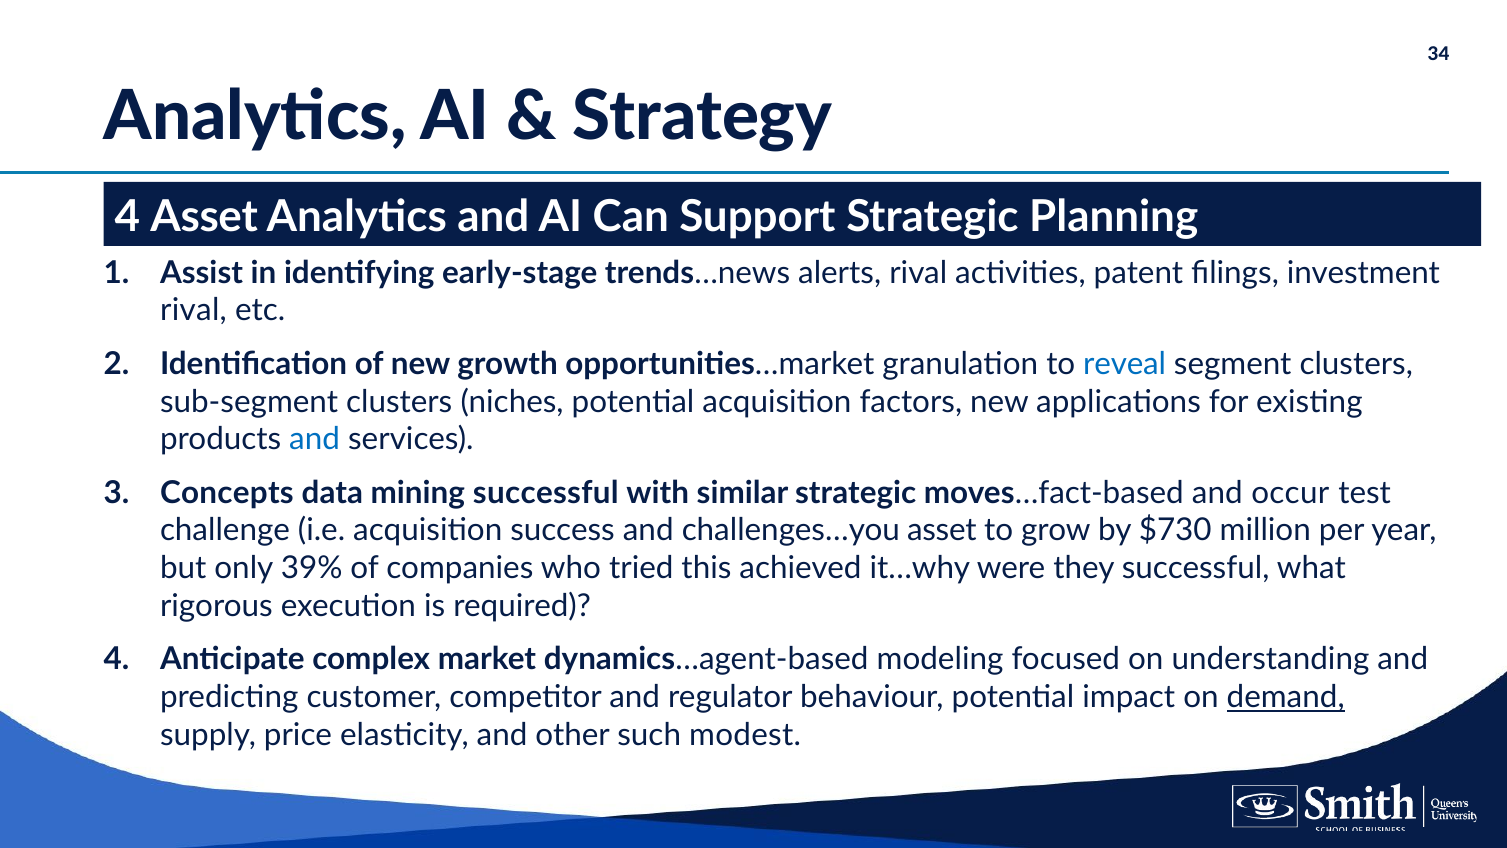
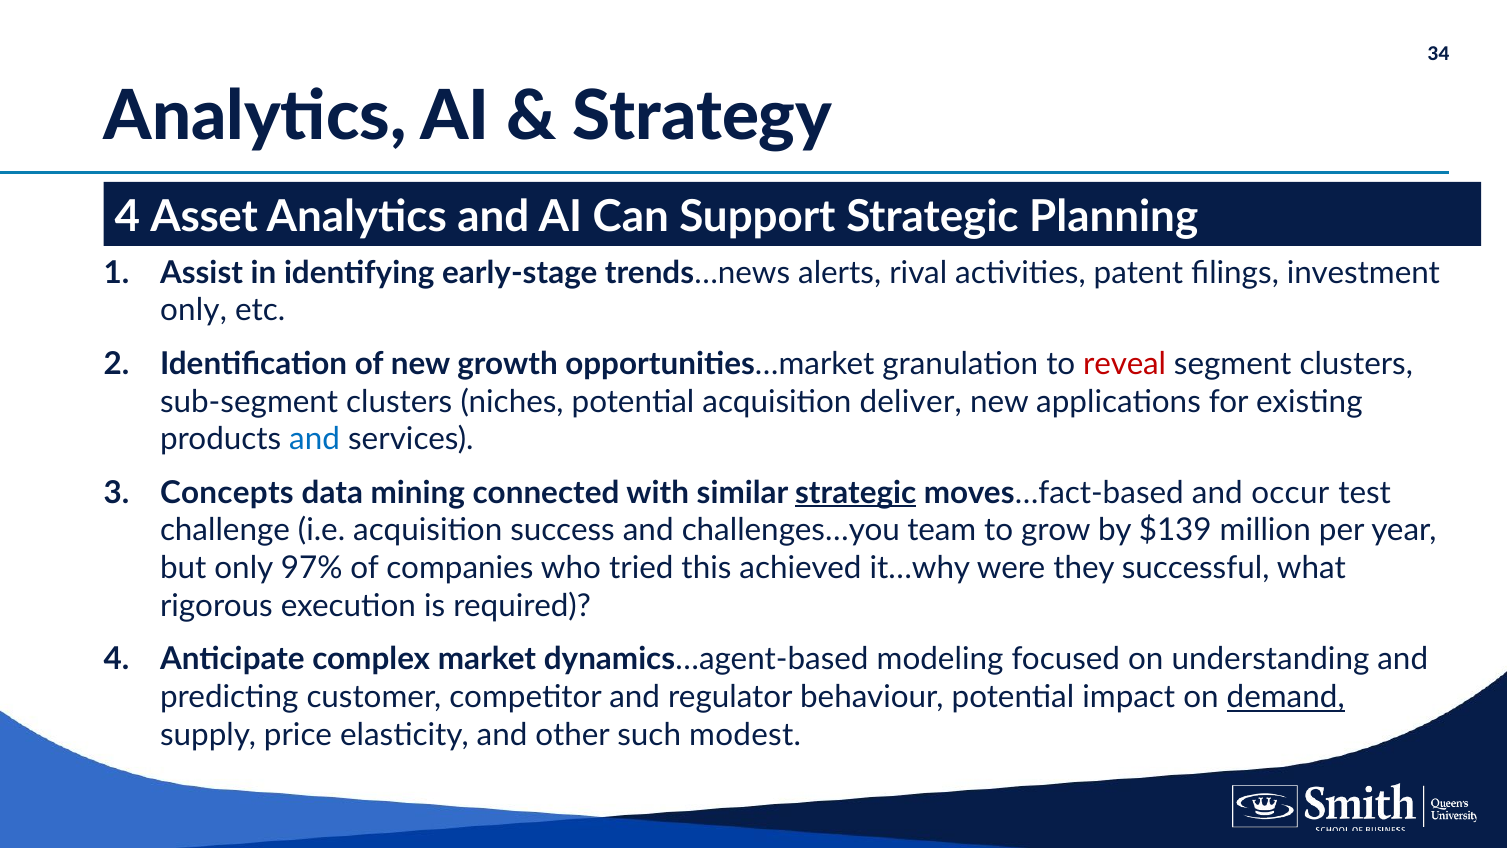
rival: rival -> only (194, 311)
reveal colour: blue -> red (1125, 364)
factors: factors -> deliver (911, 402)
mining successful: successful -> connected (546, 493)
strategic underline: none -> present (856, 493)
challenges…you asset: asset -> team (942, 530)
$730: $730 -> $139 (1175, 530)
39%: 39% -> 97% (312, 568)
